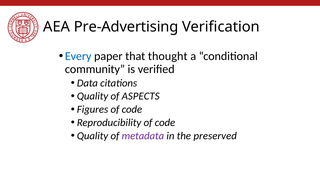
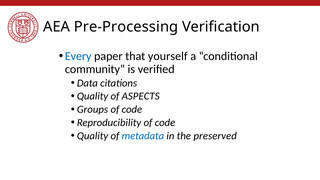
Pre-Advertising: Pre-Advertising -> Pre-Processing (126, 27)
thought: thought -> yourself (168, 56)
Figures: Figures -> Groups (93, 109)
metadata colour: purple -> blue (143, 136)
